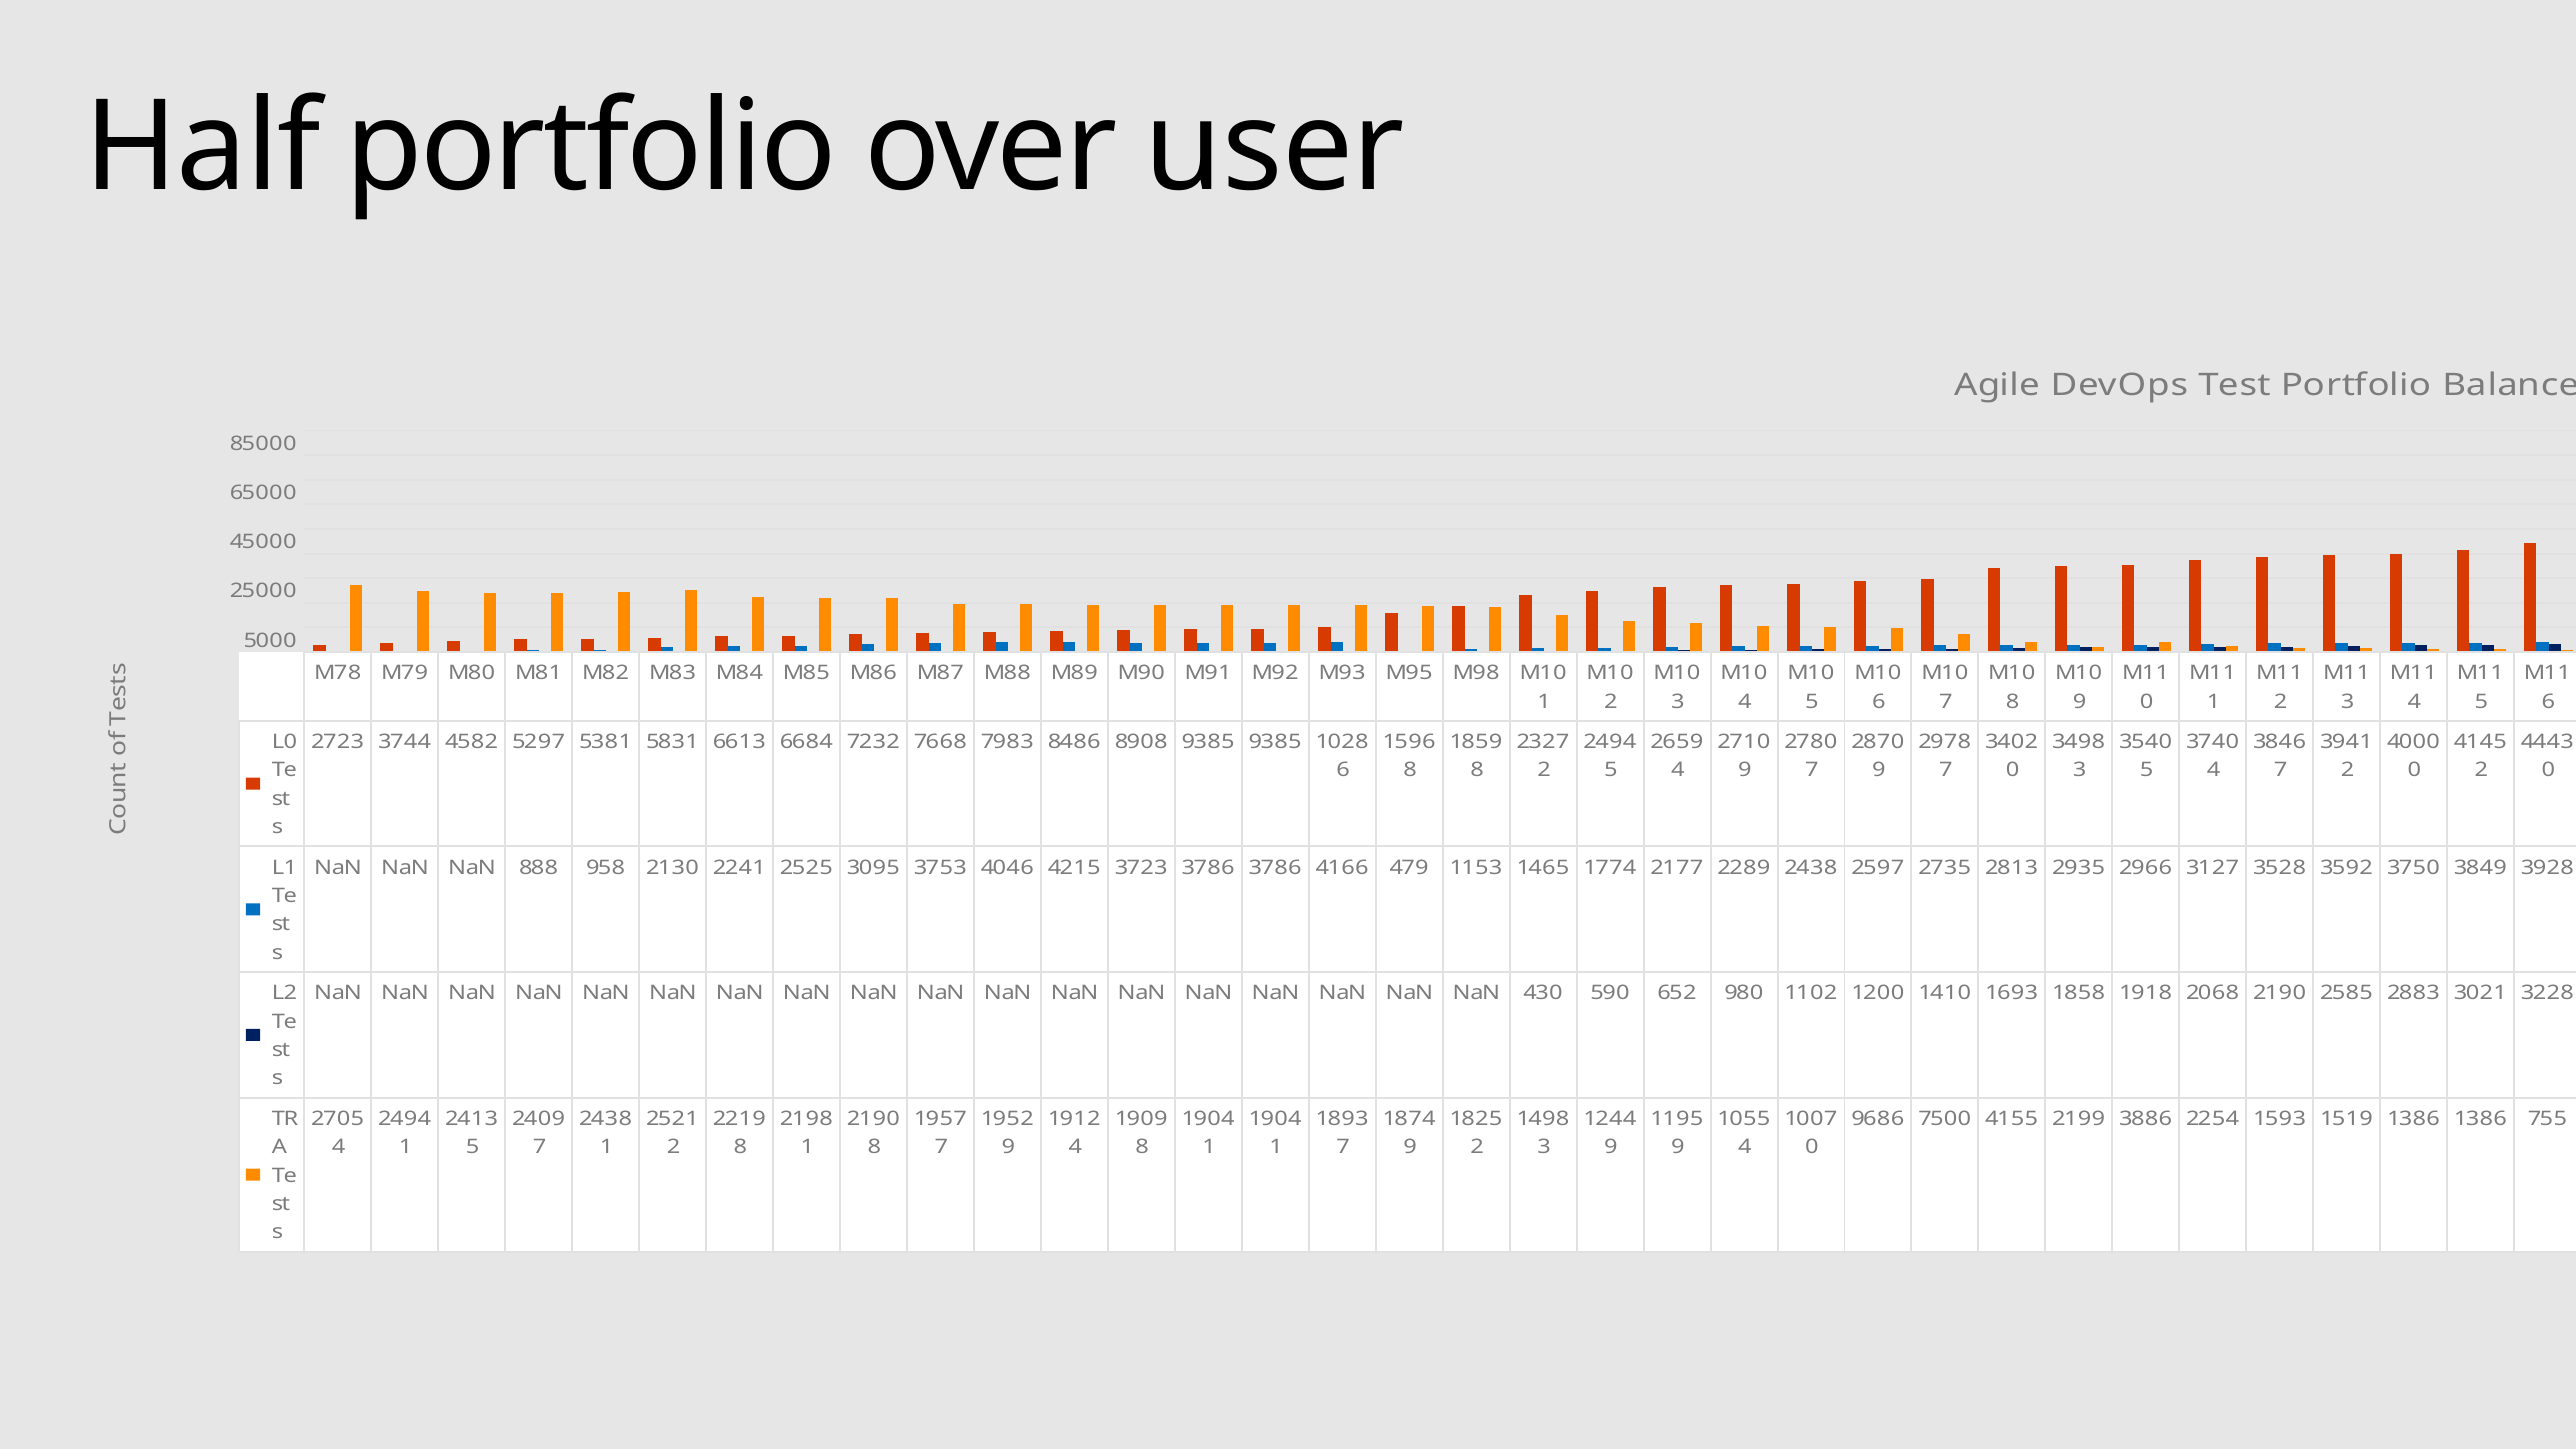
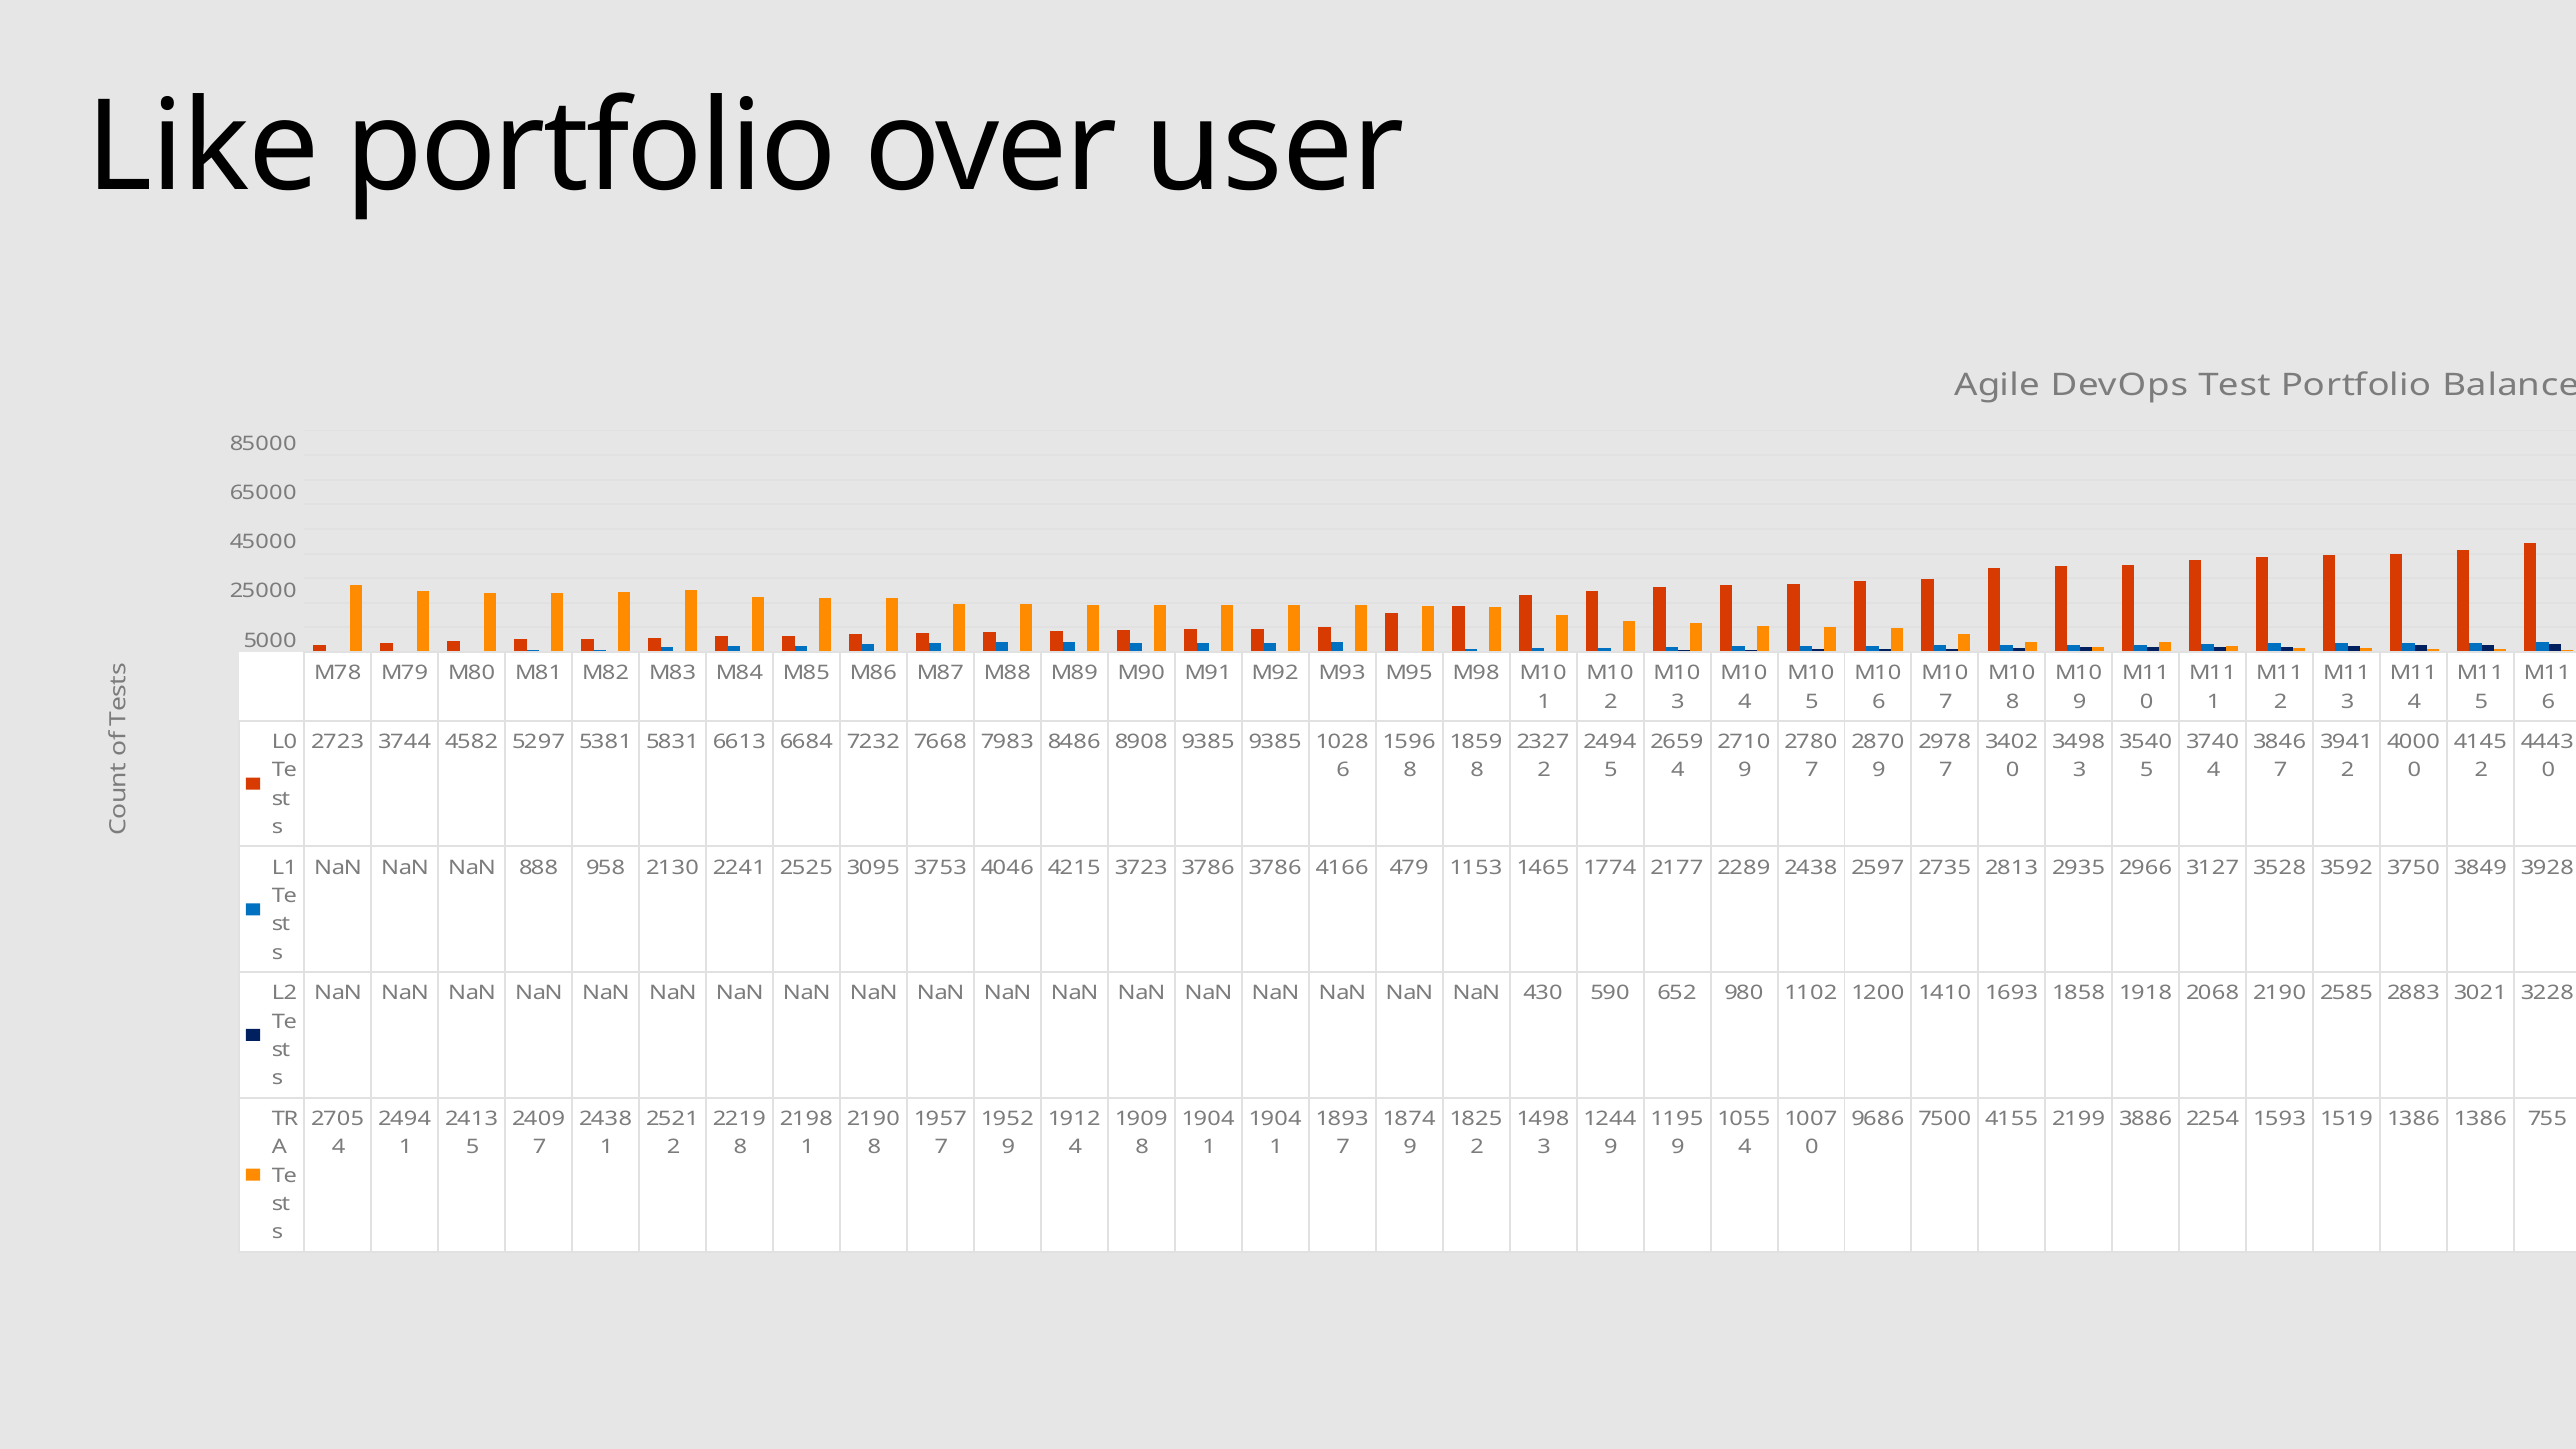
Half: Half -> Like (203, 148)
